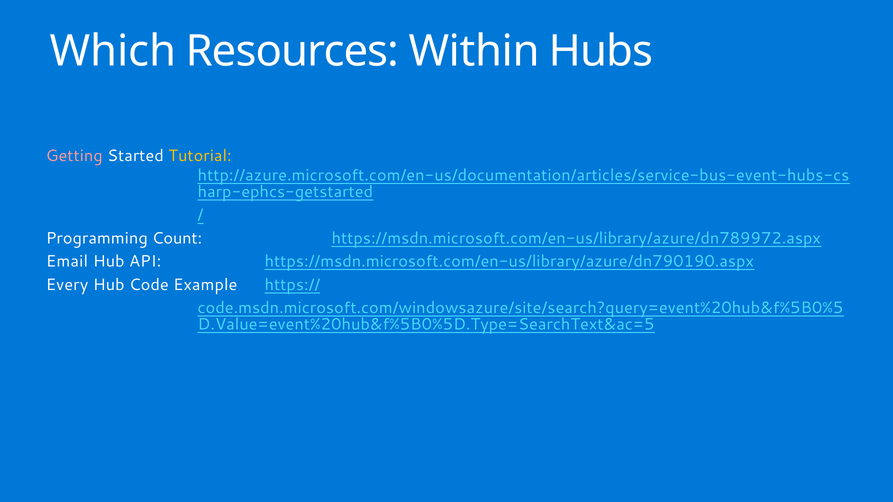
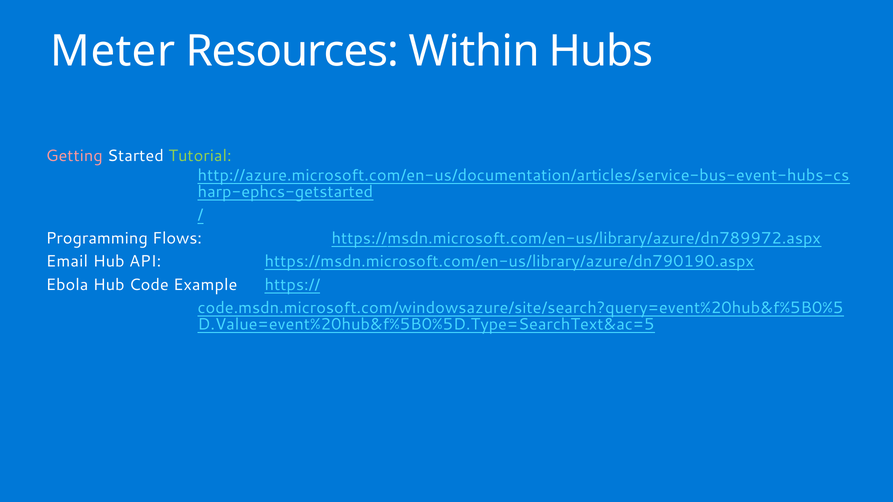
Which: Which -> Meter (113, 51)
Tutorial colour: yellow -> light green (200, 156)
Count: Count -> Flows (177, 238)
Every: Every -> Ebola (67, 285)
